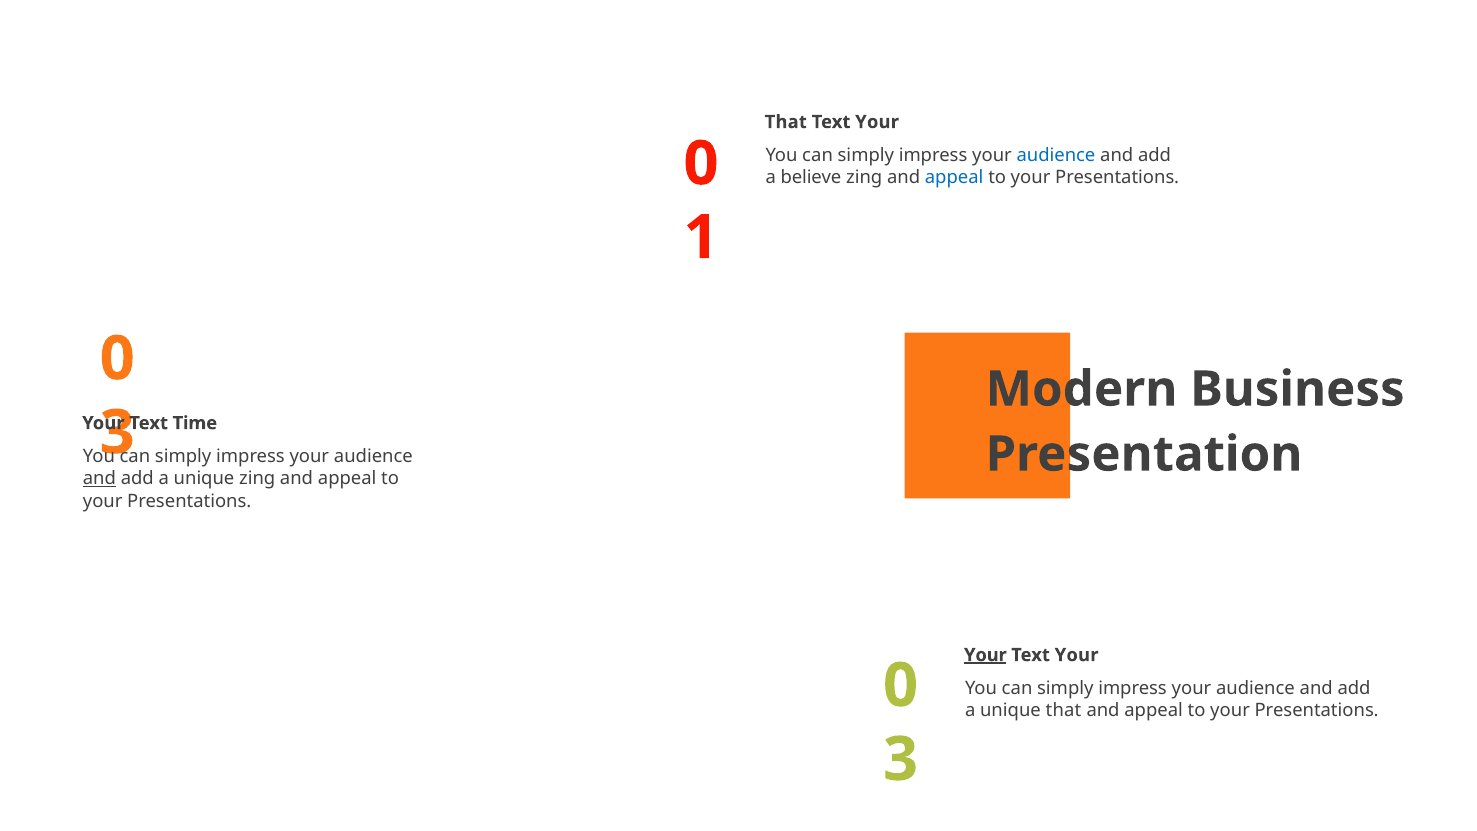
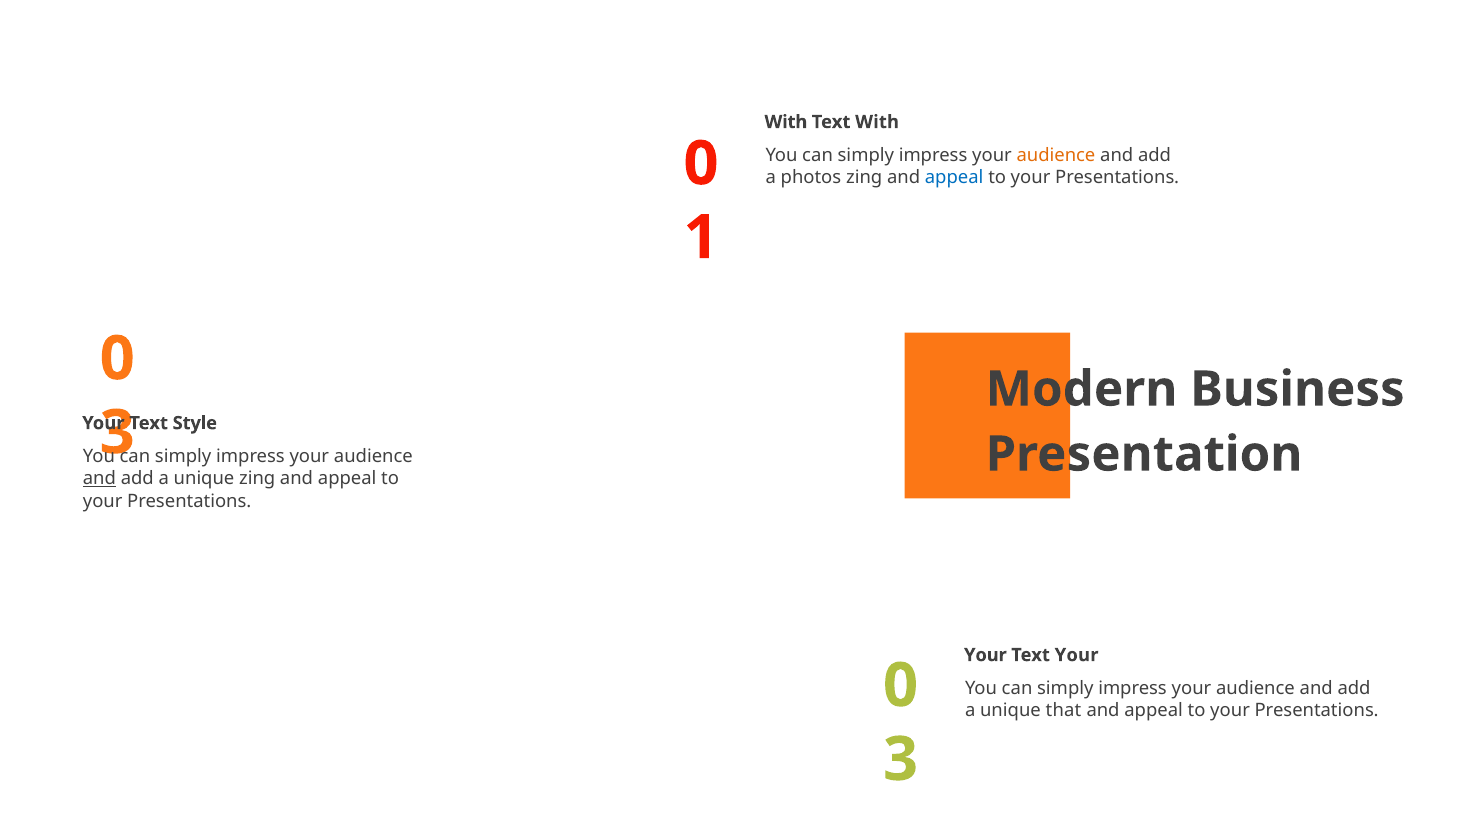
That: That -> With (786, 122)
Your: Your -> With (877, 122)
audience colour: blue -> orange (1056, 156)
believe: believe -> photos (811, 178)
Time: Time -> Style (195, 423)
Your underline: present -> none (985, 655)
